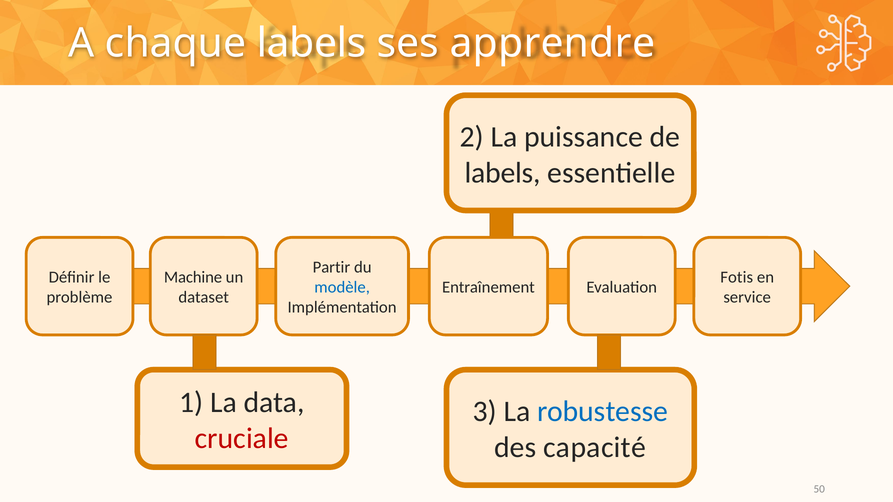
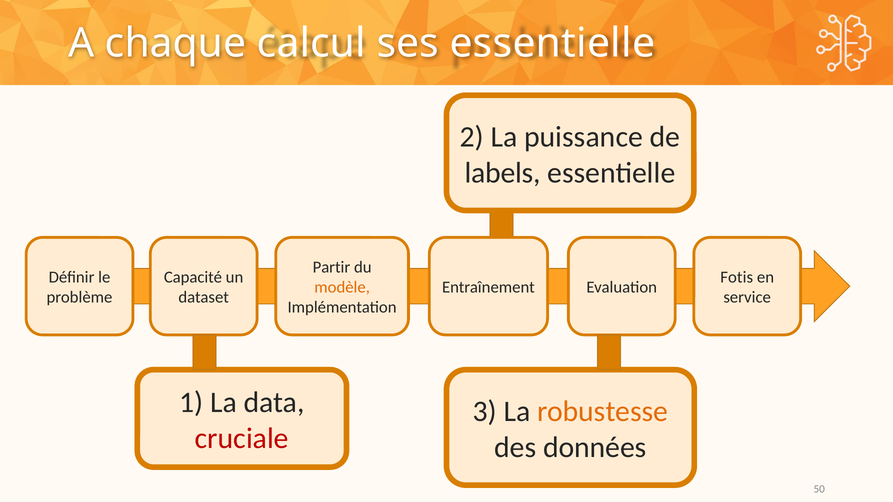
chaque labels: labels -> calcul (311, 43)
ses apprendre: apprendre -> essentielle (552, 43)
Machine: Machine -> Capacité (193, 277)
modèle colour: blue -> orange (342, 287)
robustesse colour: blue -> orange (602, 412)
capacité: capacité -> données (595, 448)
